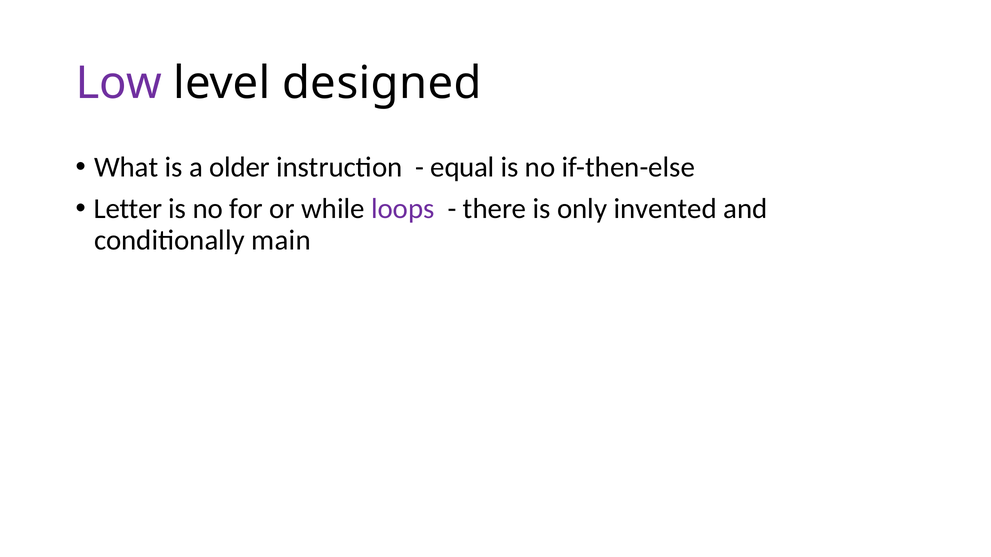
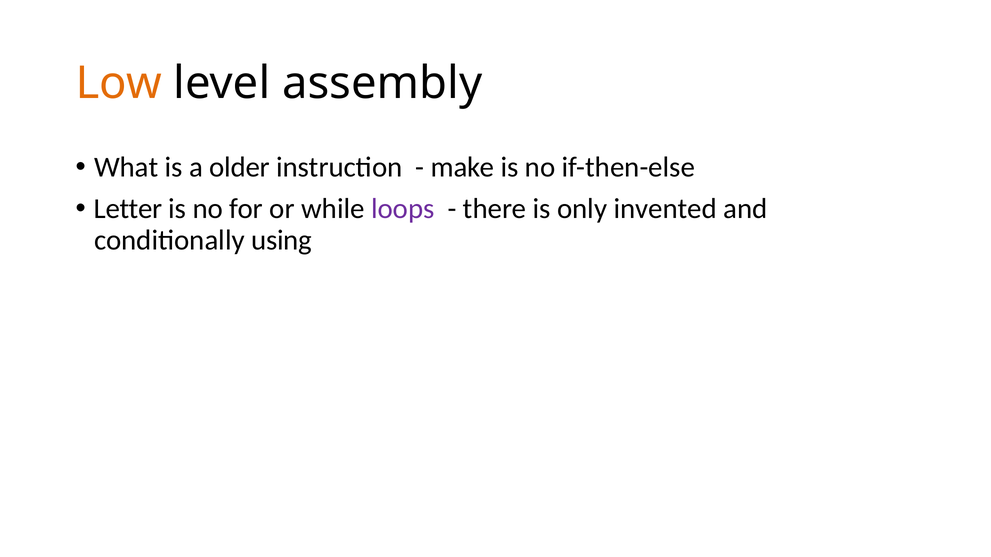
Low colour: purple -> orange (119, 83)
designed: designed -> assembly (382, 83)
equal: equal -> make (463, 168)
main: main -> using (282, 240)
